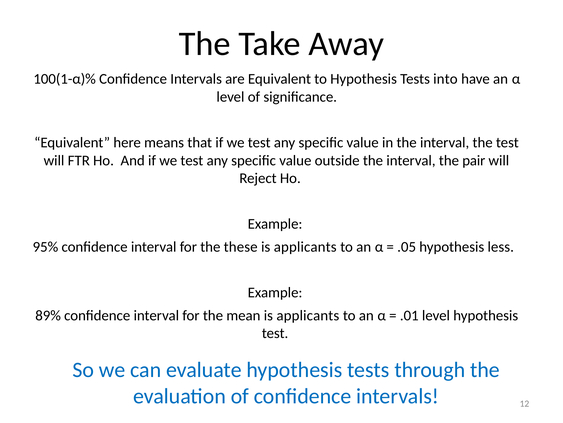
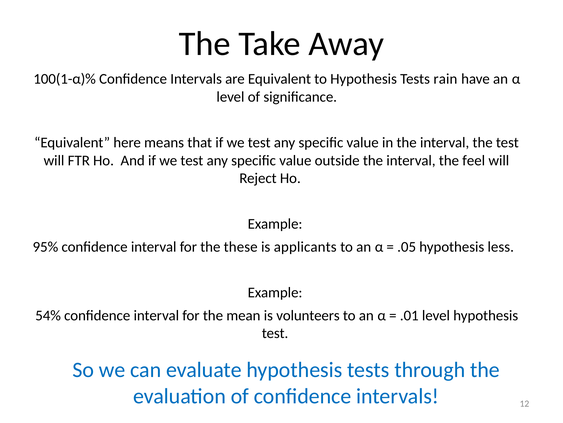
into: into -> rain (445, 79)
pair: pair -> feel (474, 160)
89%: 89% -> 54% (48, 315)
mean is applicants: applicants -> volunteers (308, 315)
